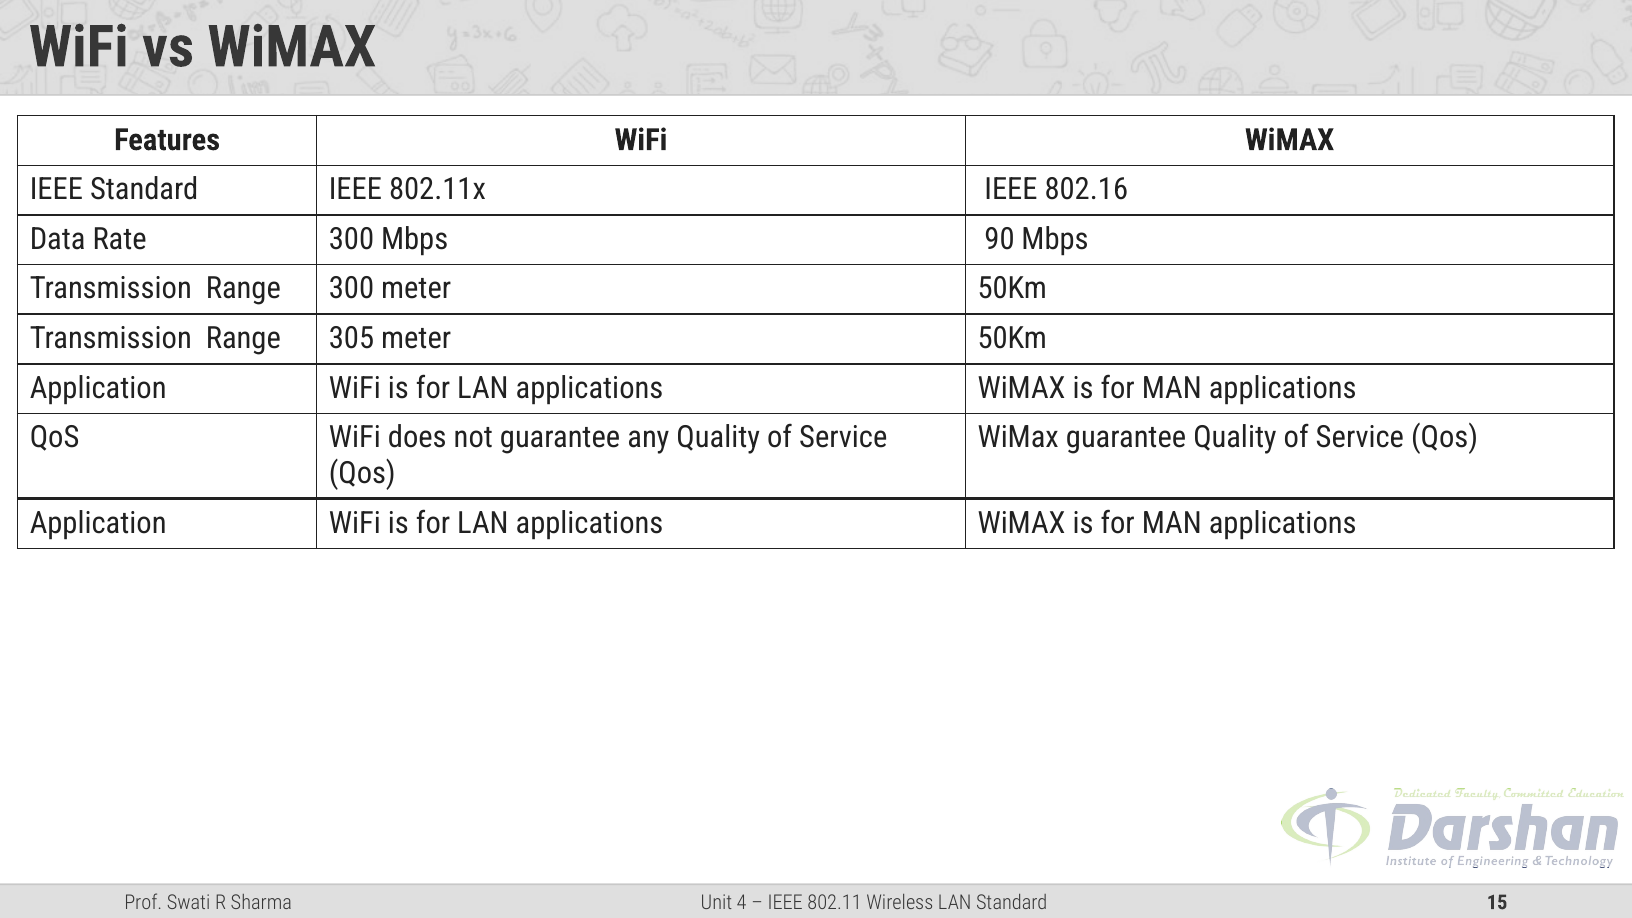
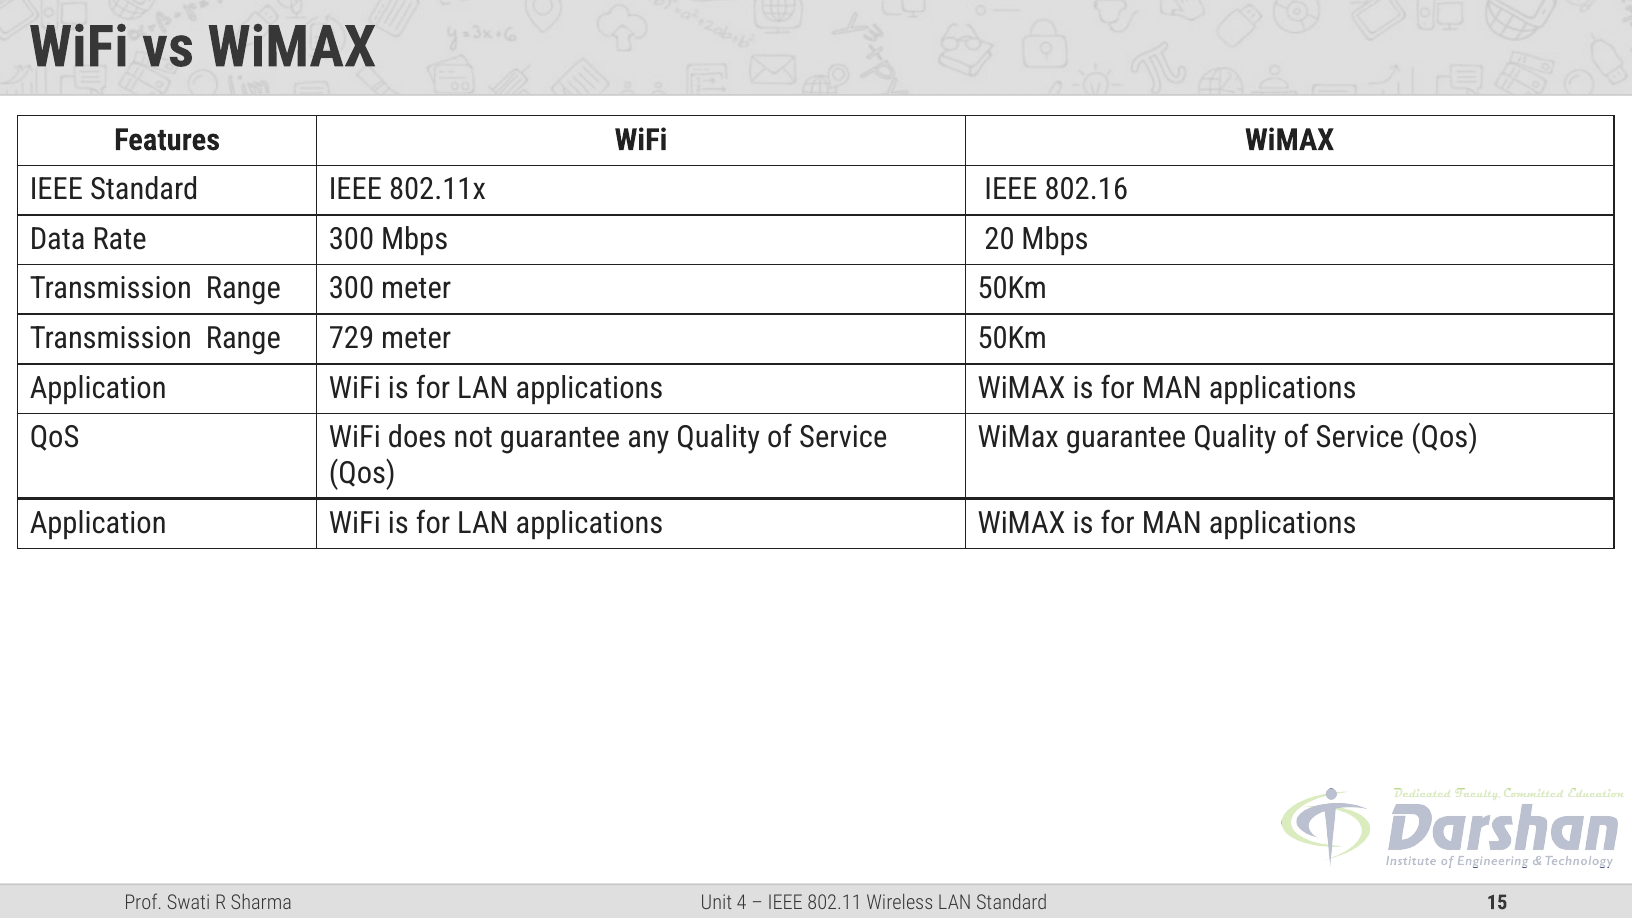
90: 90 -> 20 (1000, 239)
305: 305 -> 729 (352, 338)
